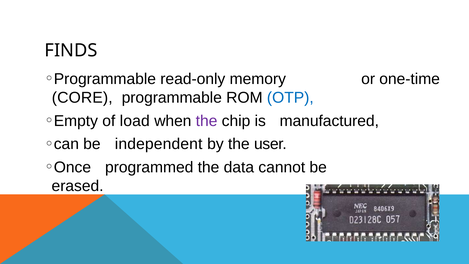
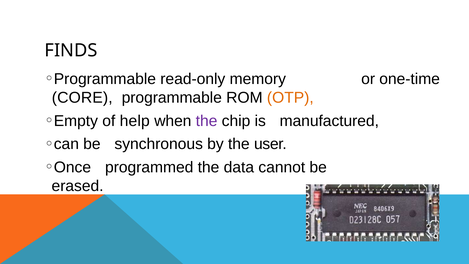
OTP colour: blue -> orange (290, 98)
load: load -> help (135, 121)
independent: independent -> synchronous (159, 144)
